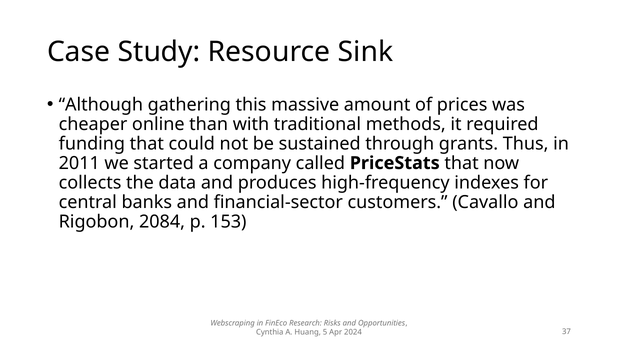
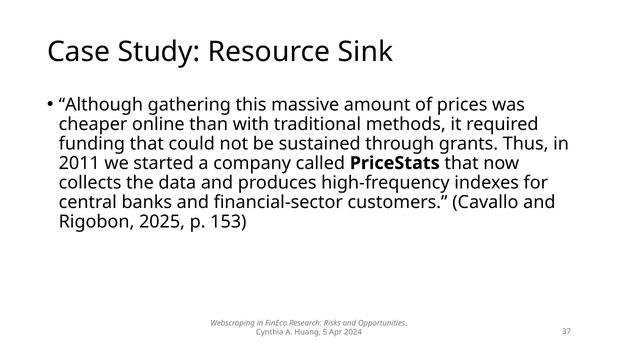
2084: 2084 -> 2025 (162, 221)
